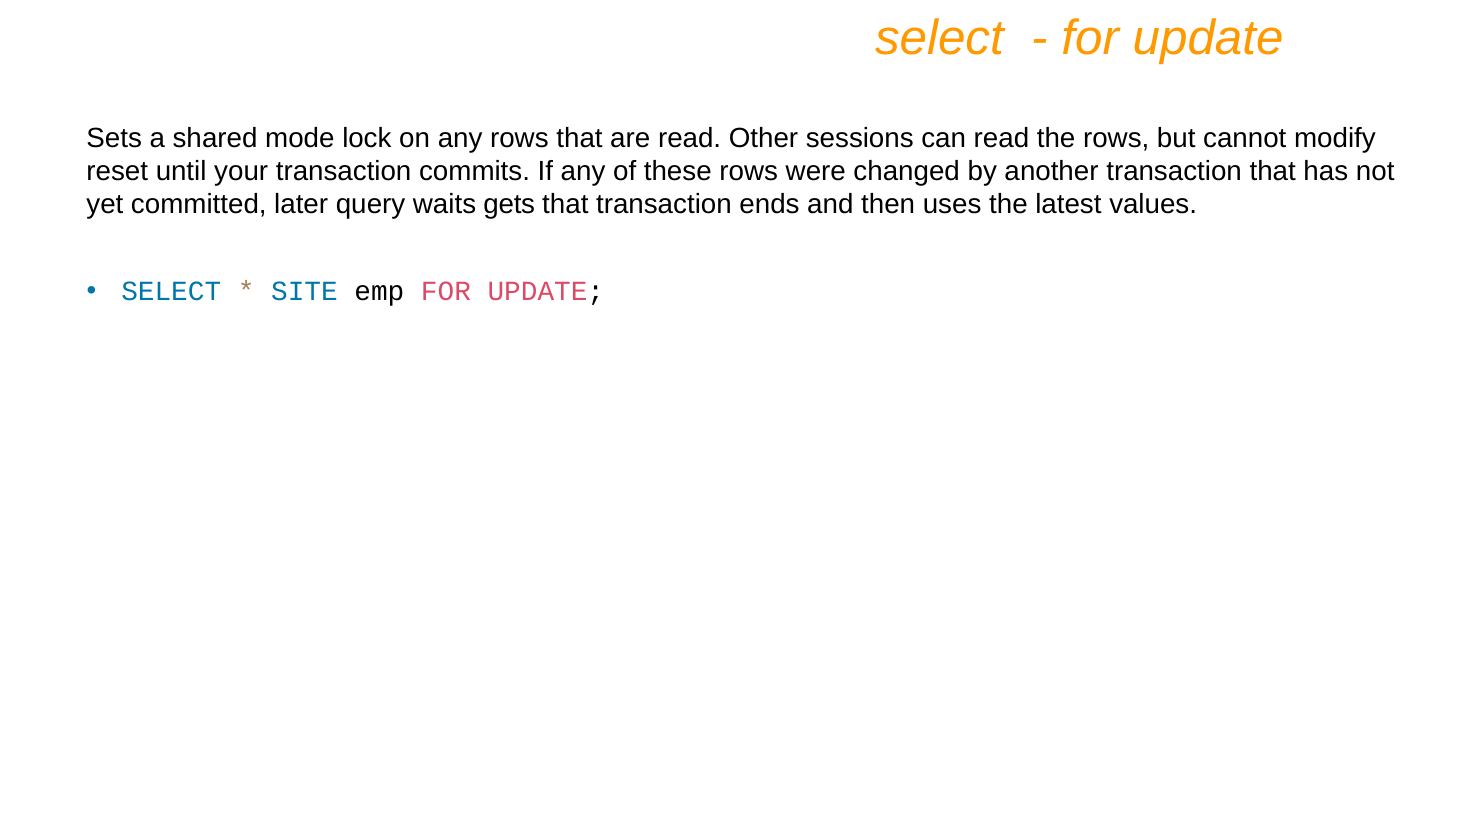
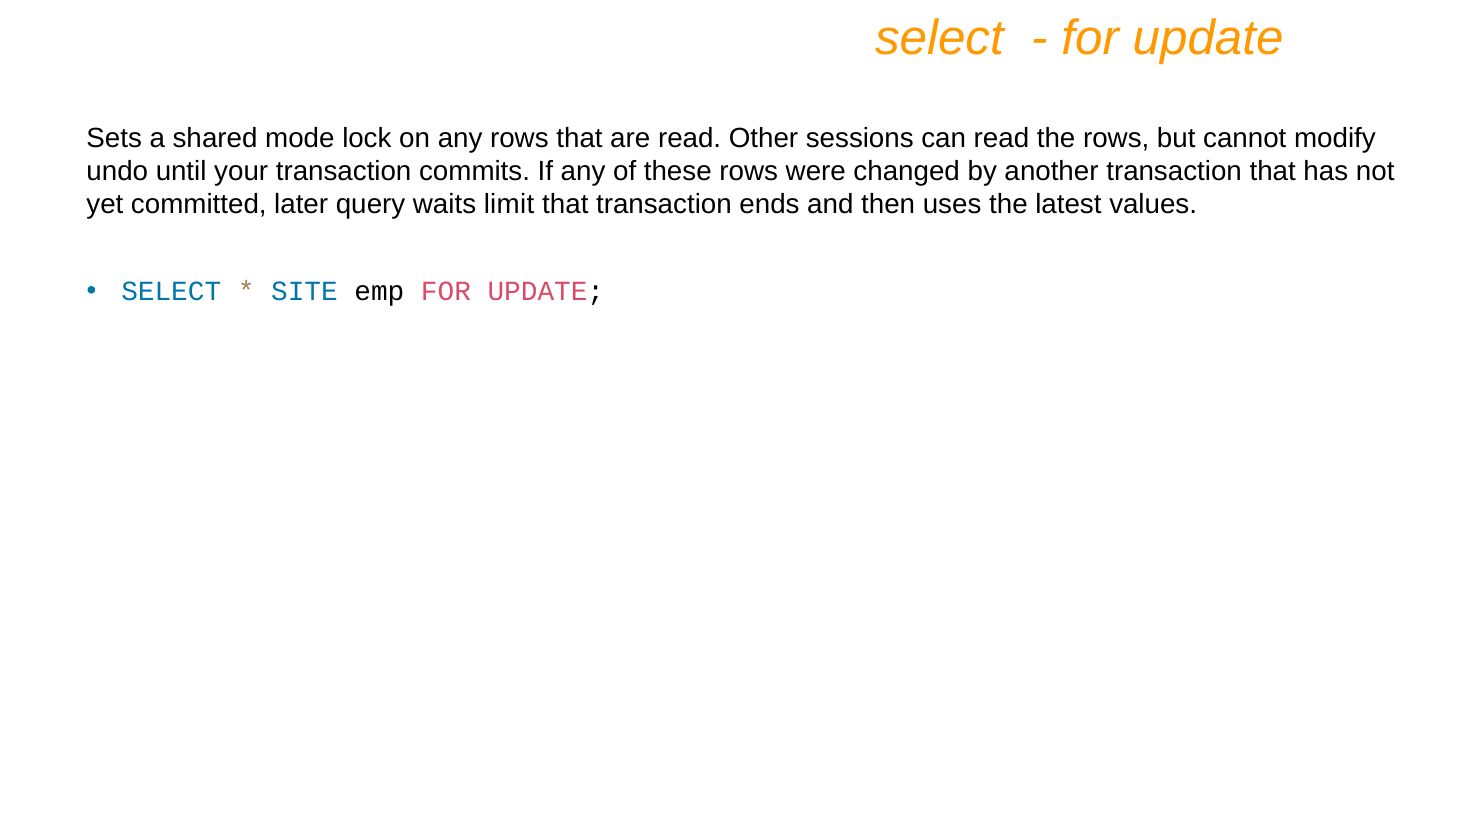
reset: reset -> undo (117, 172)
gets: gets -> limit (509, 205)
